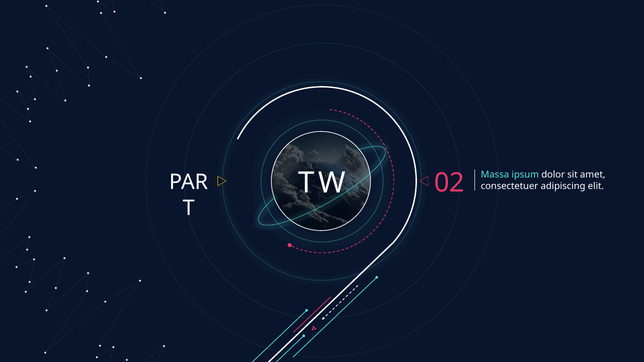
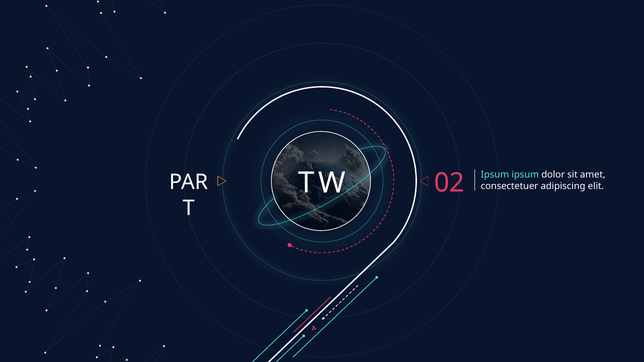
02 Massa: Massa -> Ipsum (495, 175)
